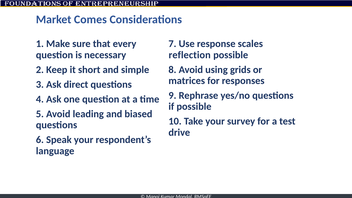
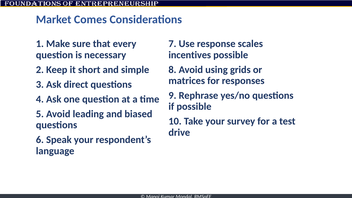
reflection: reflection -> incentives (190, 55)
